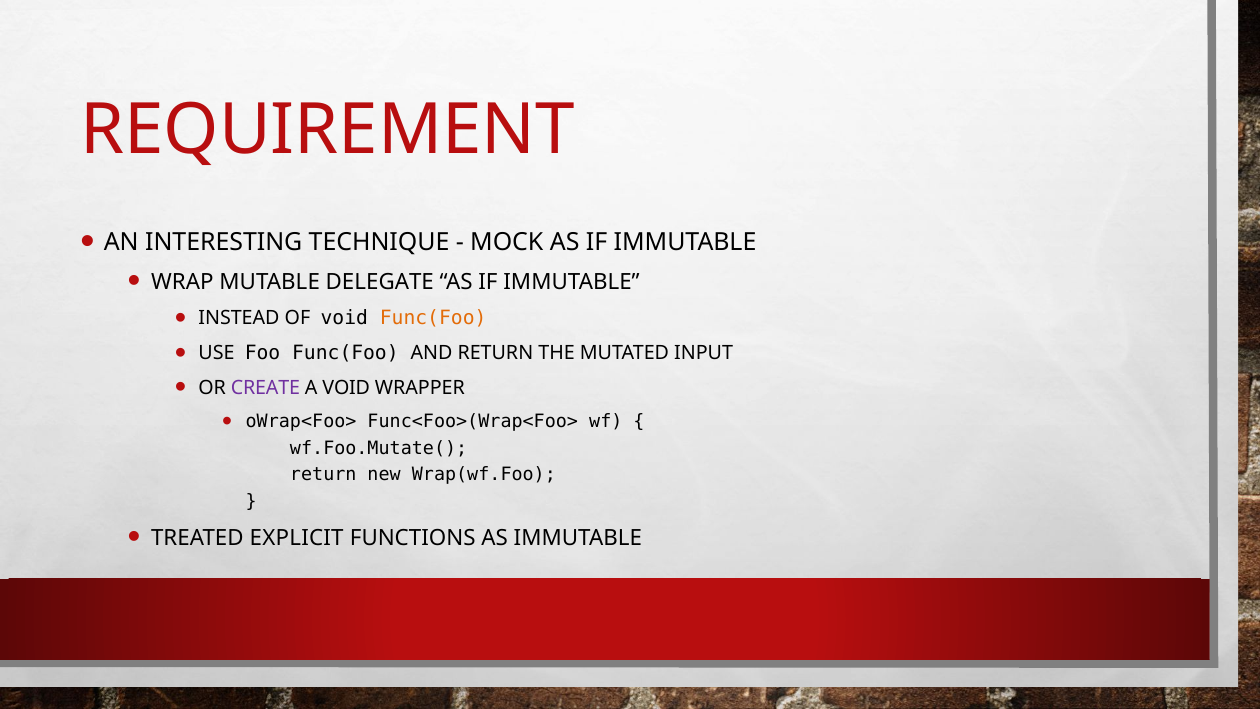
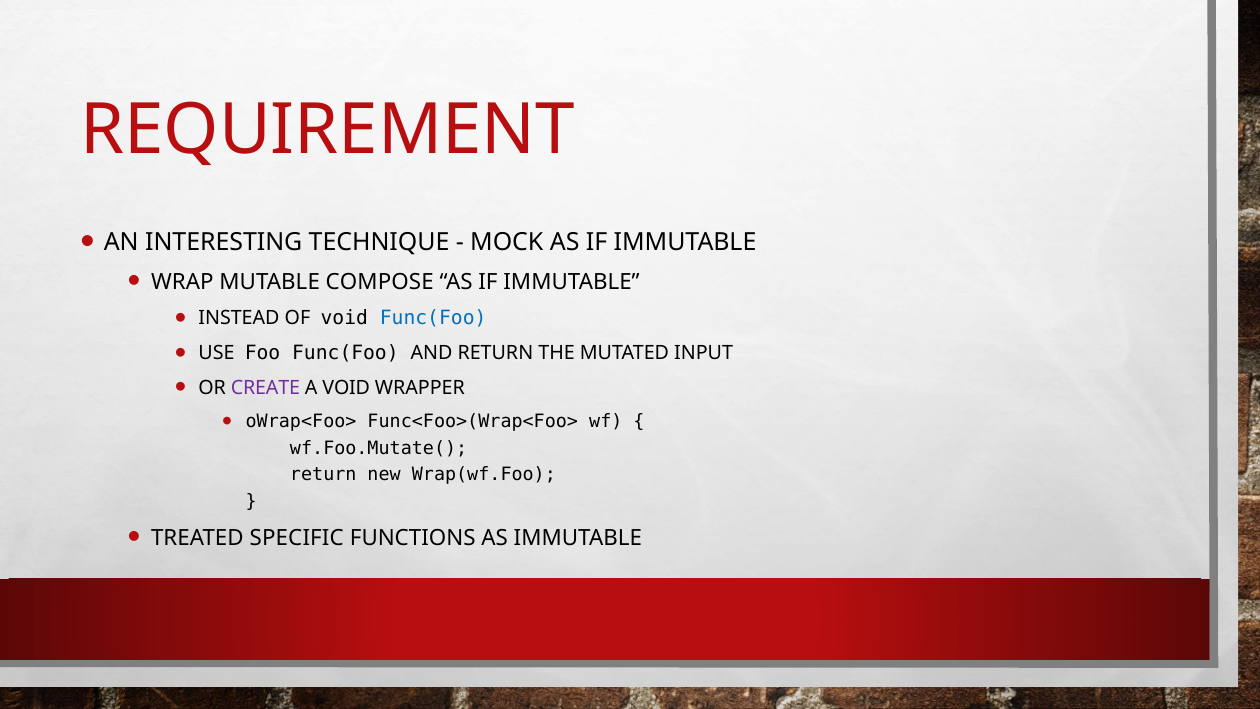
DELEGATE: DELEGATE -> COMPOSE (380, 282)
Func(Foo colour: orange -> blue (433, 318)
EXPLICIT: EXPLICIT -> SPECIFIC (297, 538)
